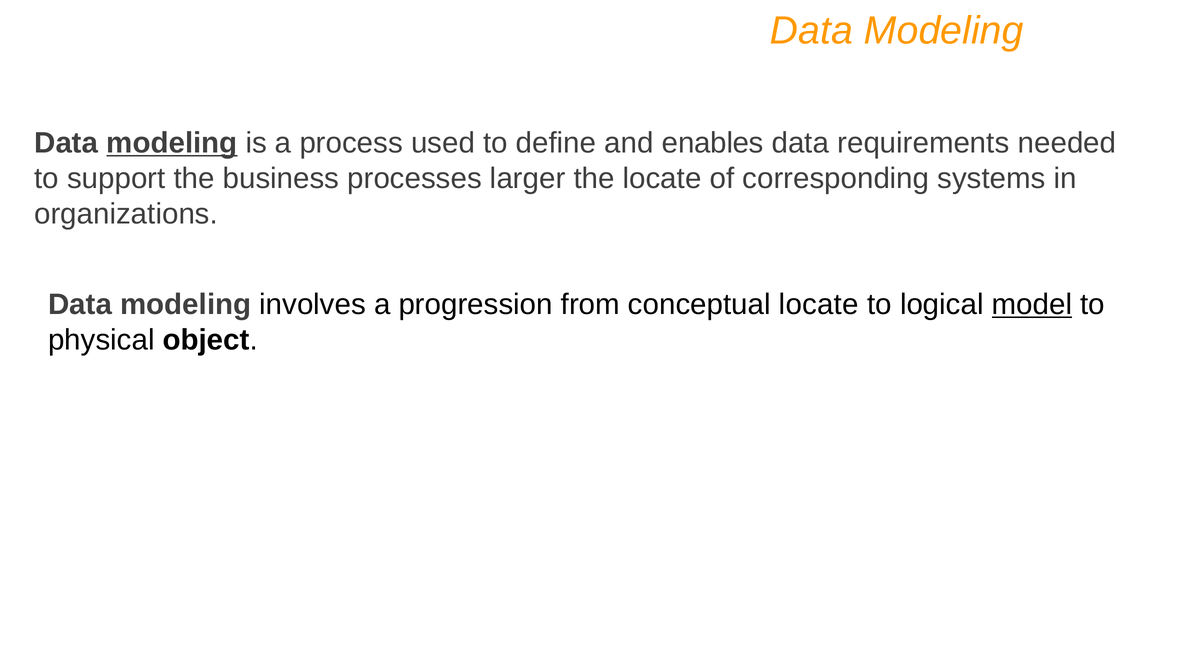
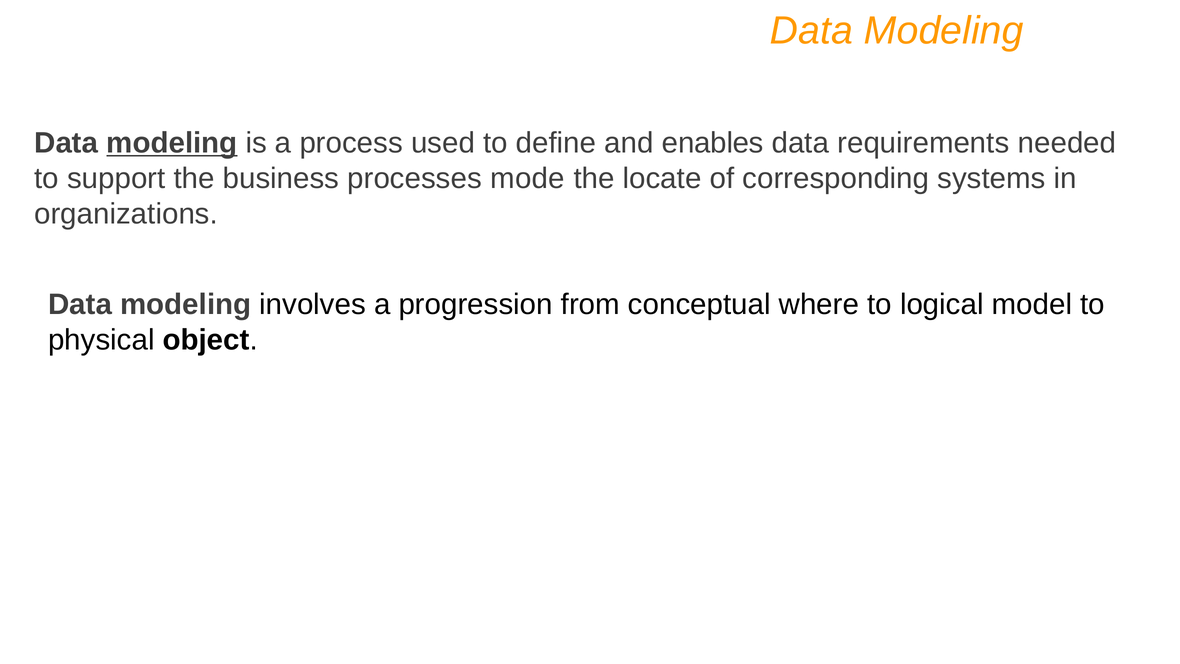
larger: larger -> mode (528, 178)
conceptual locate: locate -> where (819, 304)
model underline: present -> none (1032, 304)
